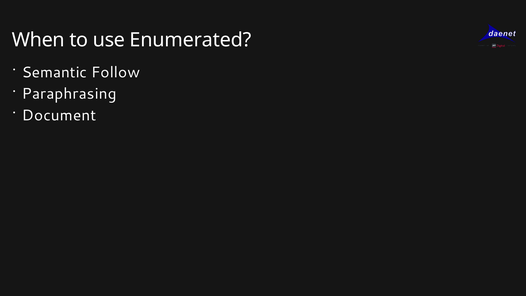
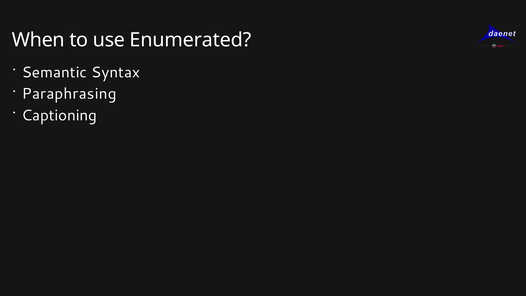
Follow: Follow -> Syntax (116, 72)
Document: Document -> Captioning (59, 115)
